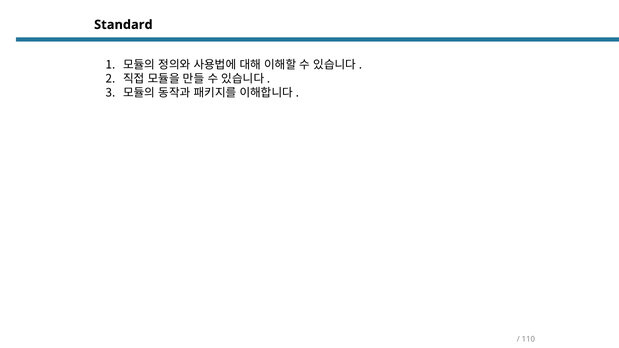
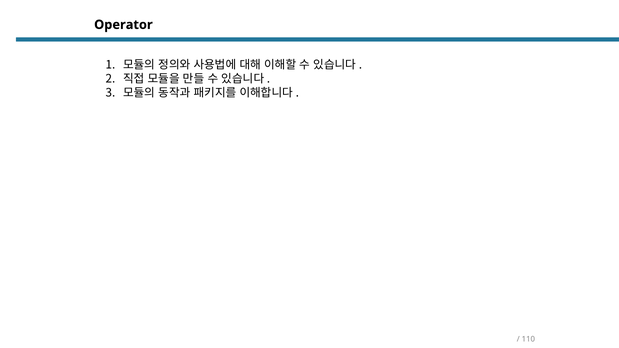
Standard: Standard -> Operator (123, 25)
